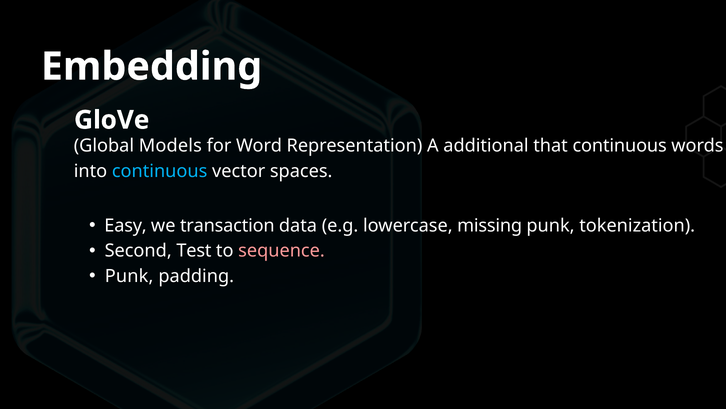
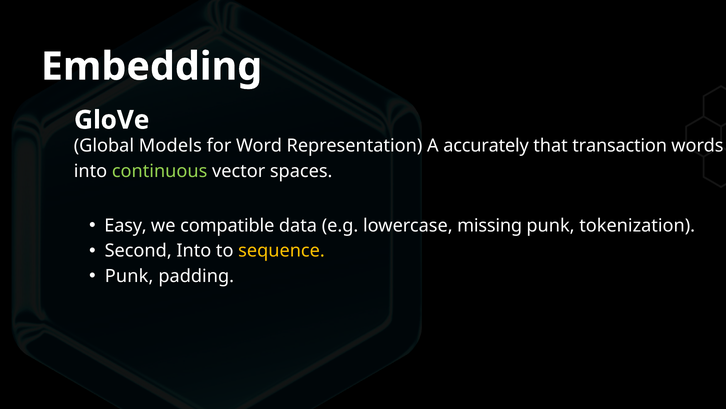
additional: additional -> accurately (486, 145)
that continuous: continuous -> transaction (620, 145)
continuous colour: light blue -> light green (160, 171)
transaction: transaction -> compatible (227, 225)
Second Test: Test -> Into (194, 251)
sequence colour: pink -> yellow (281, 251)
